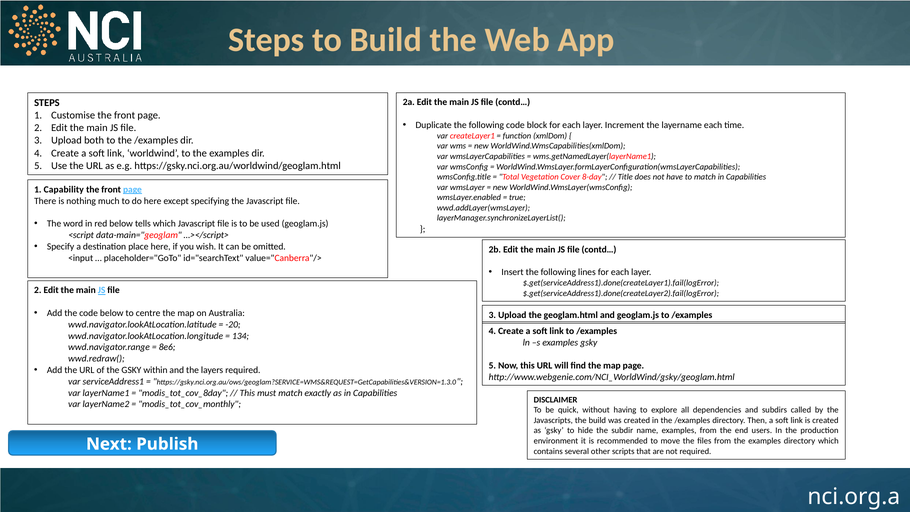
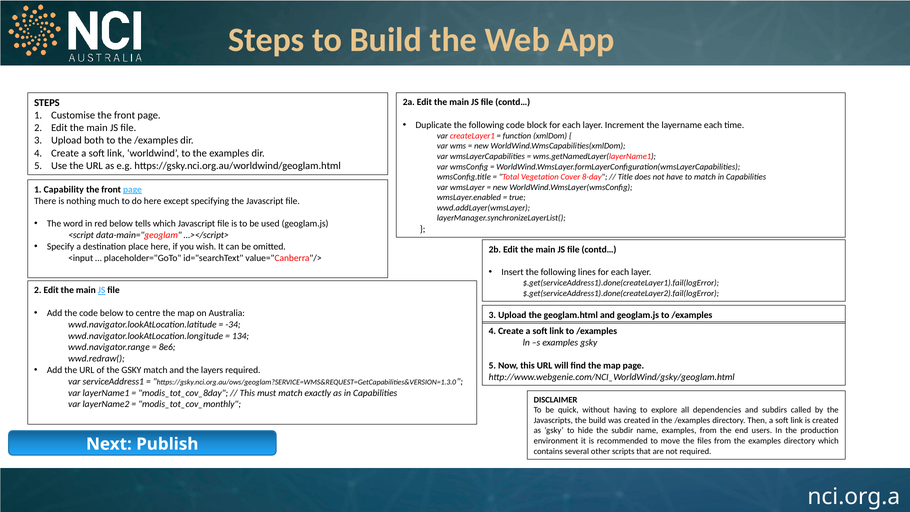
-20: -20 -> -34 (233, 324)
GSKY within: within -> match (155, 370)
